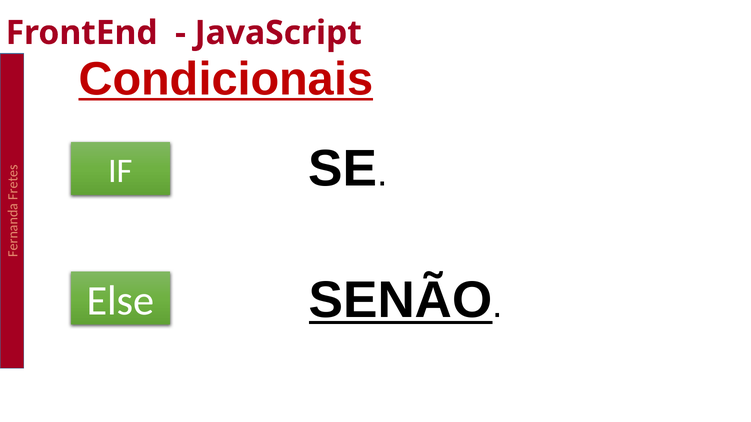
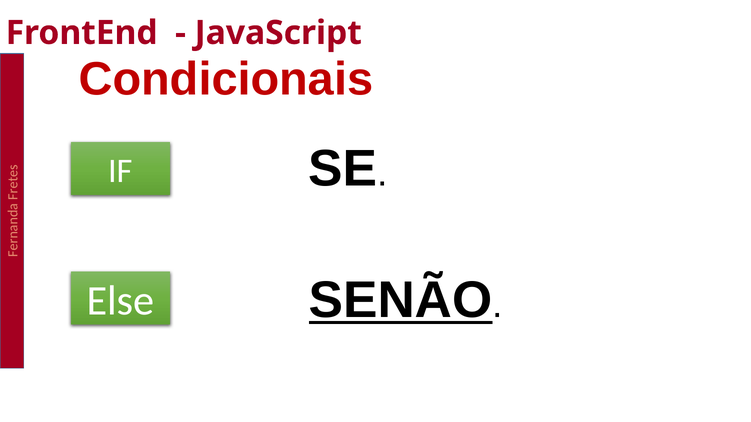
Condicionais underline: present -> none (226, 79)
